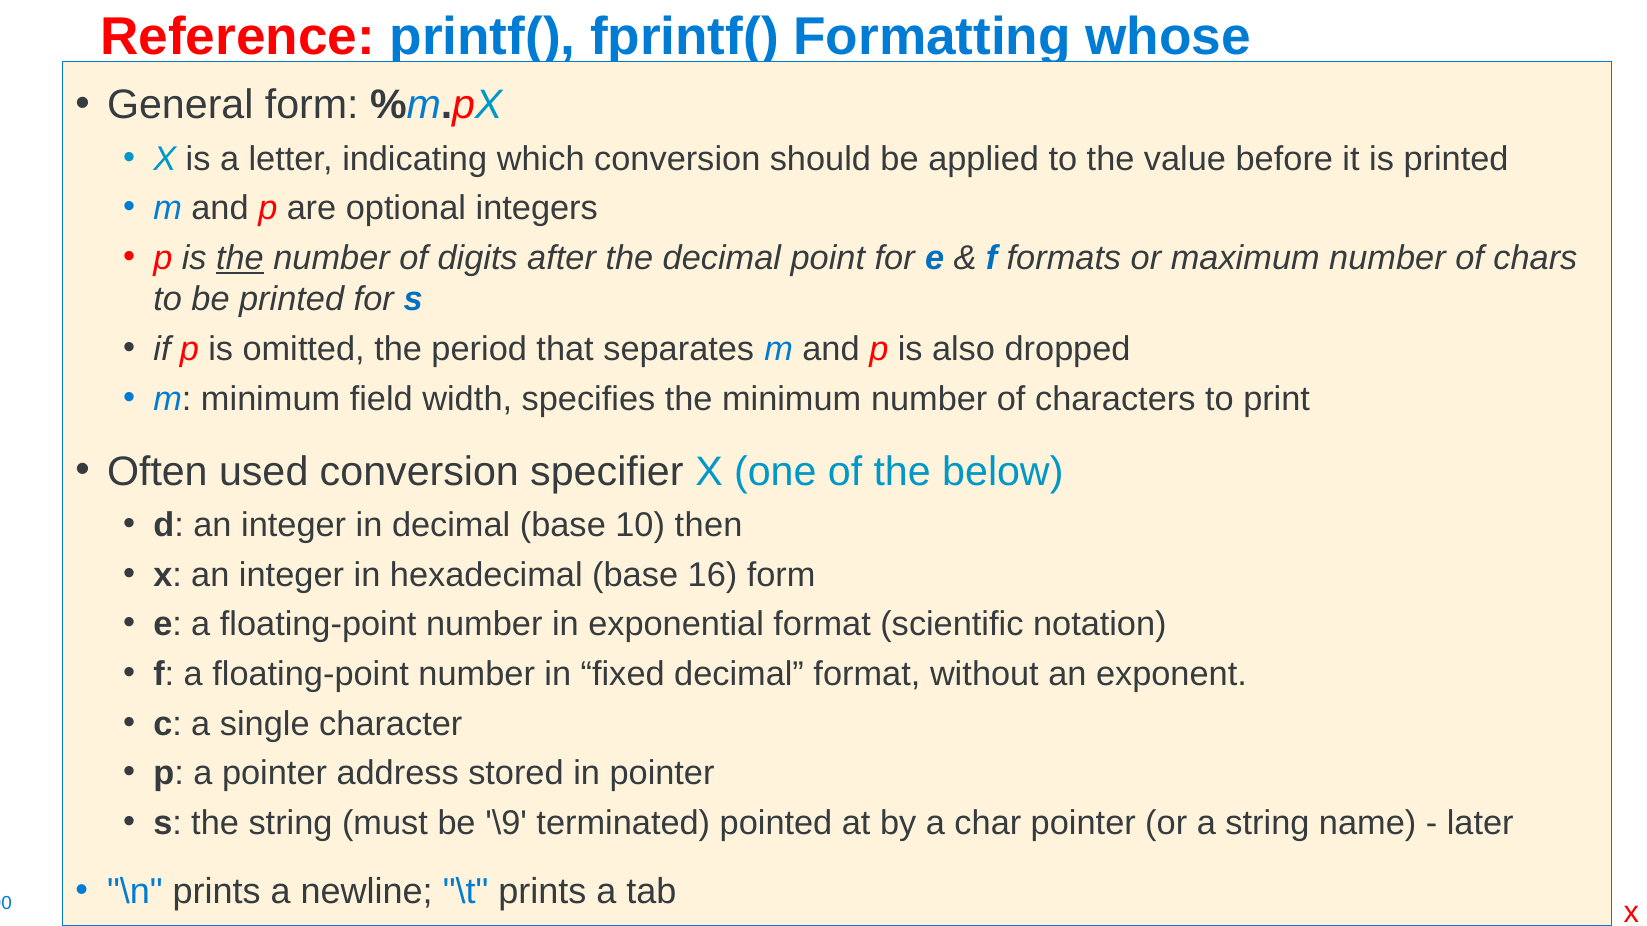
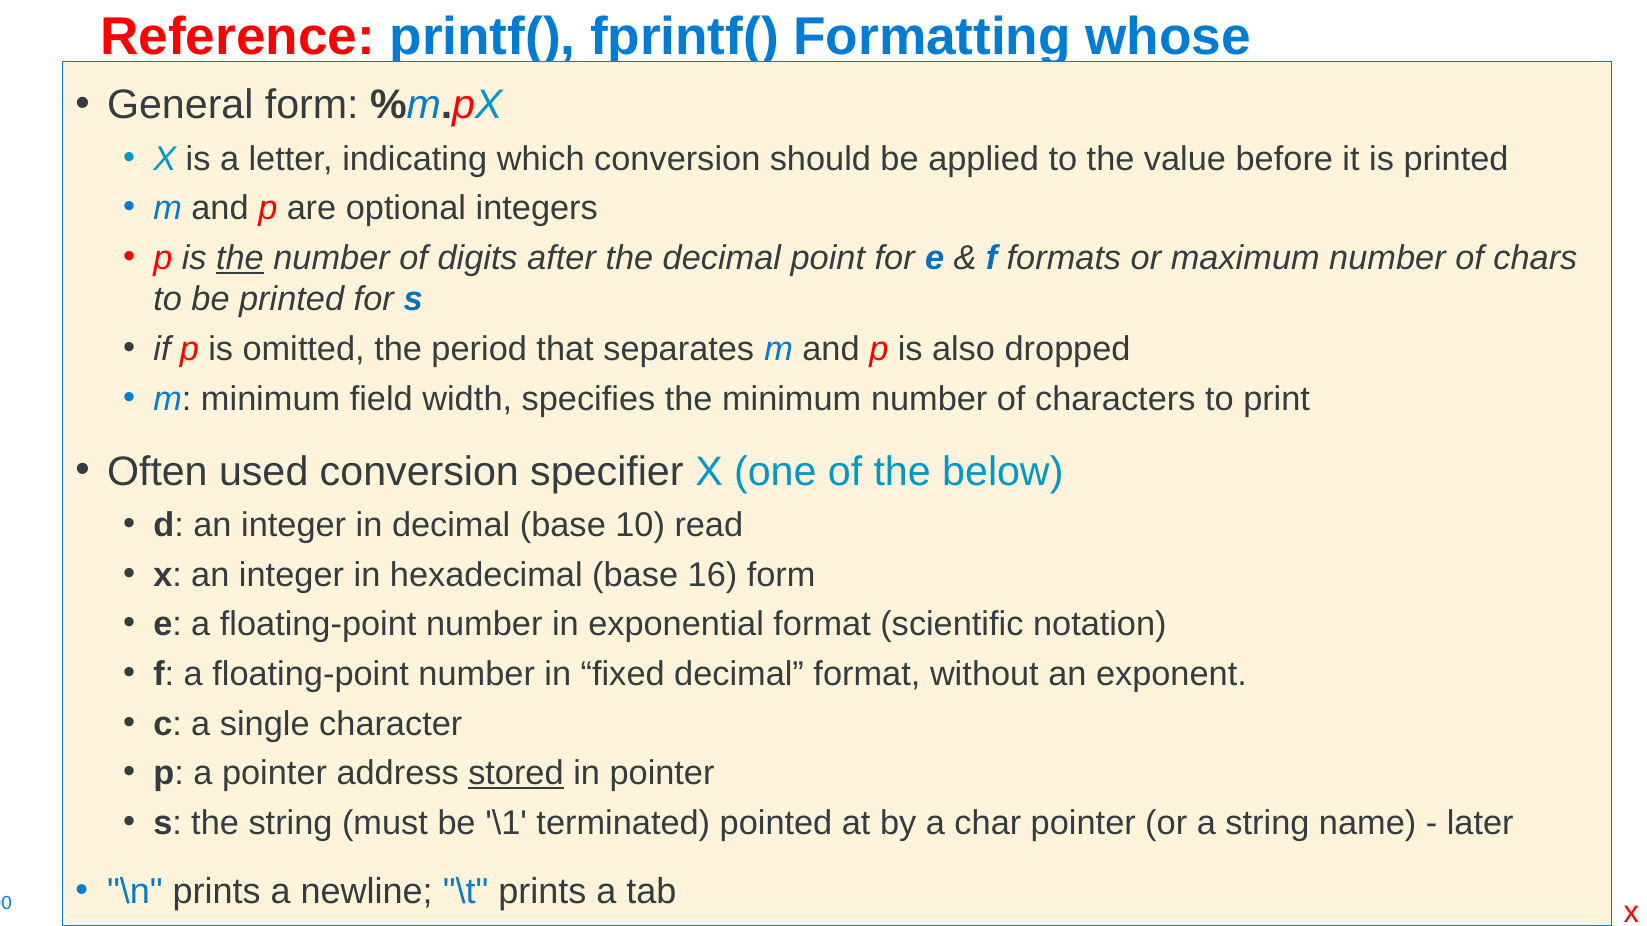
then: then -> read (709, 525)
stored underline: none -> present (516, 774)
\9: \9 -> \1 (506, 824)
